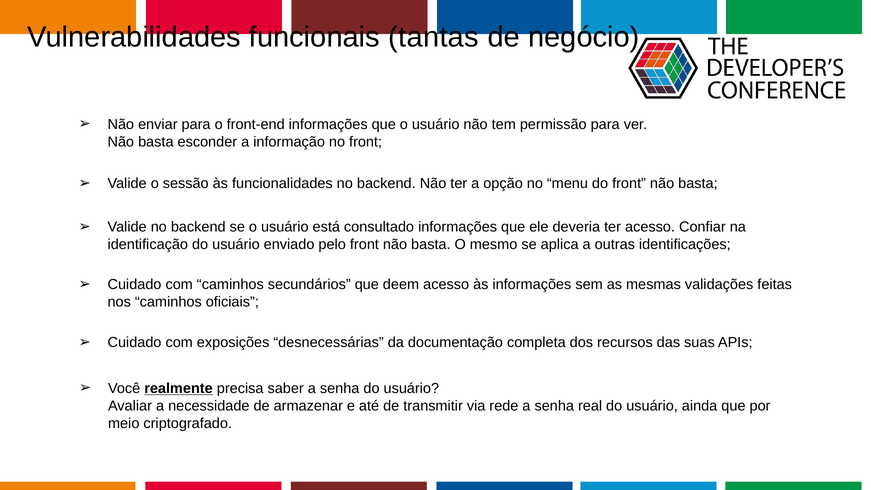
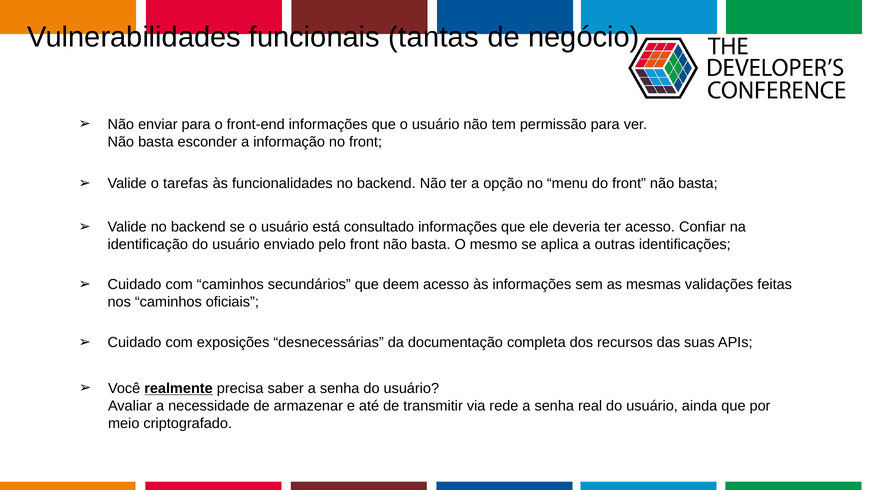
sessão: sessão -> tarefas (186, 184)
